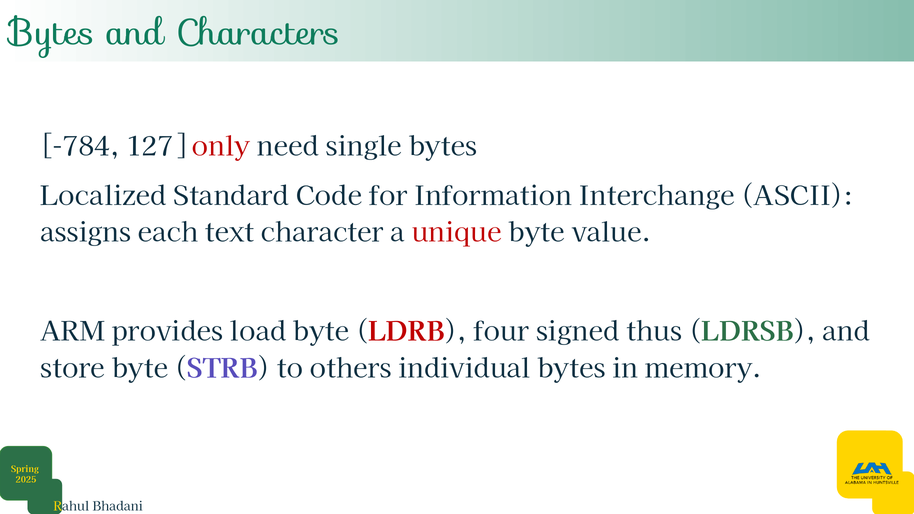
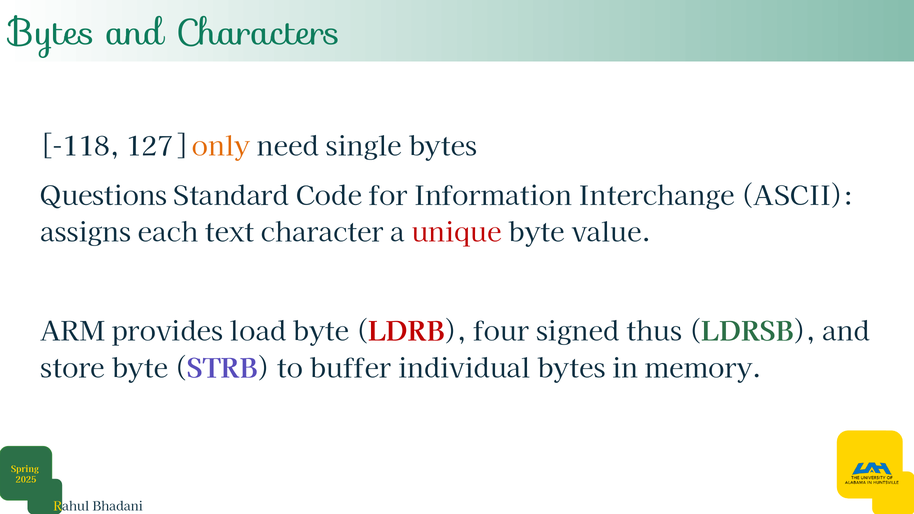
−784: −784 -> −118 (80, 147)
only colour: red -> orange (221, 147)
Localized: Localized -> Questions (104, 196)
others: others -> buffer (351, 369)
